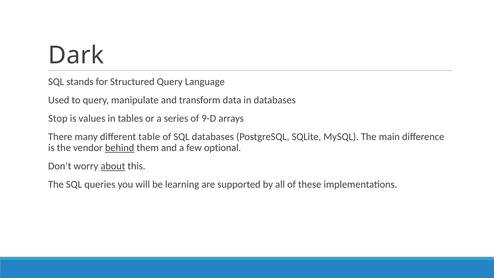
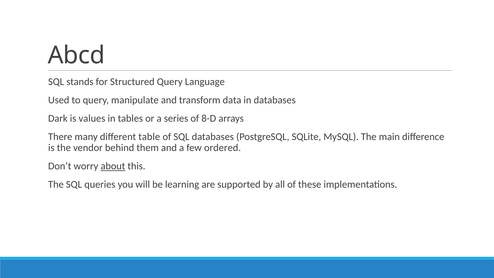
Dark: Dark -> Abcd (76, 55)
Stop: Stop -> Dark (58, 118)
9-D: 9-D -> 8-D (209, 118)
behind underline: present -> none (120, 148)
optional: optional -> ordered (223, 148)
